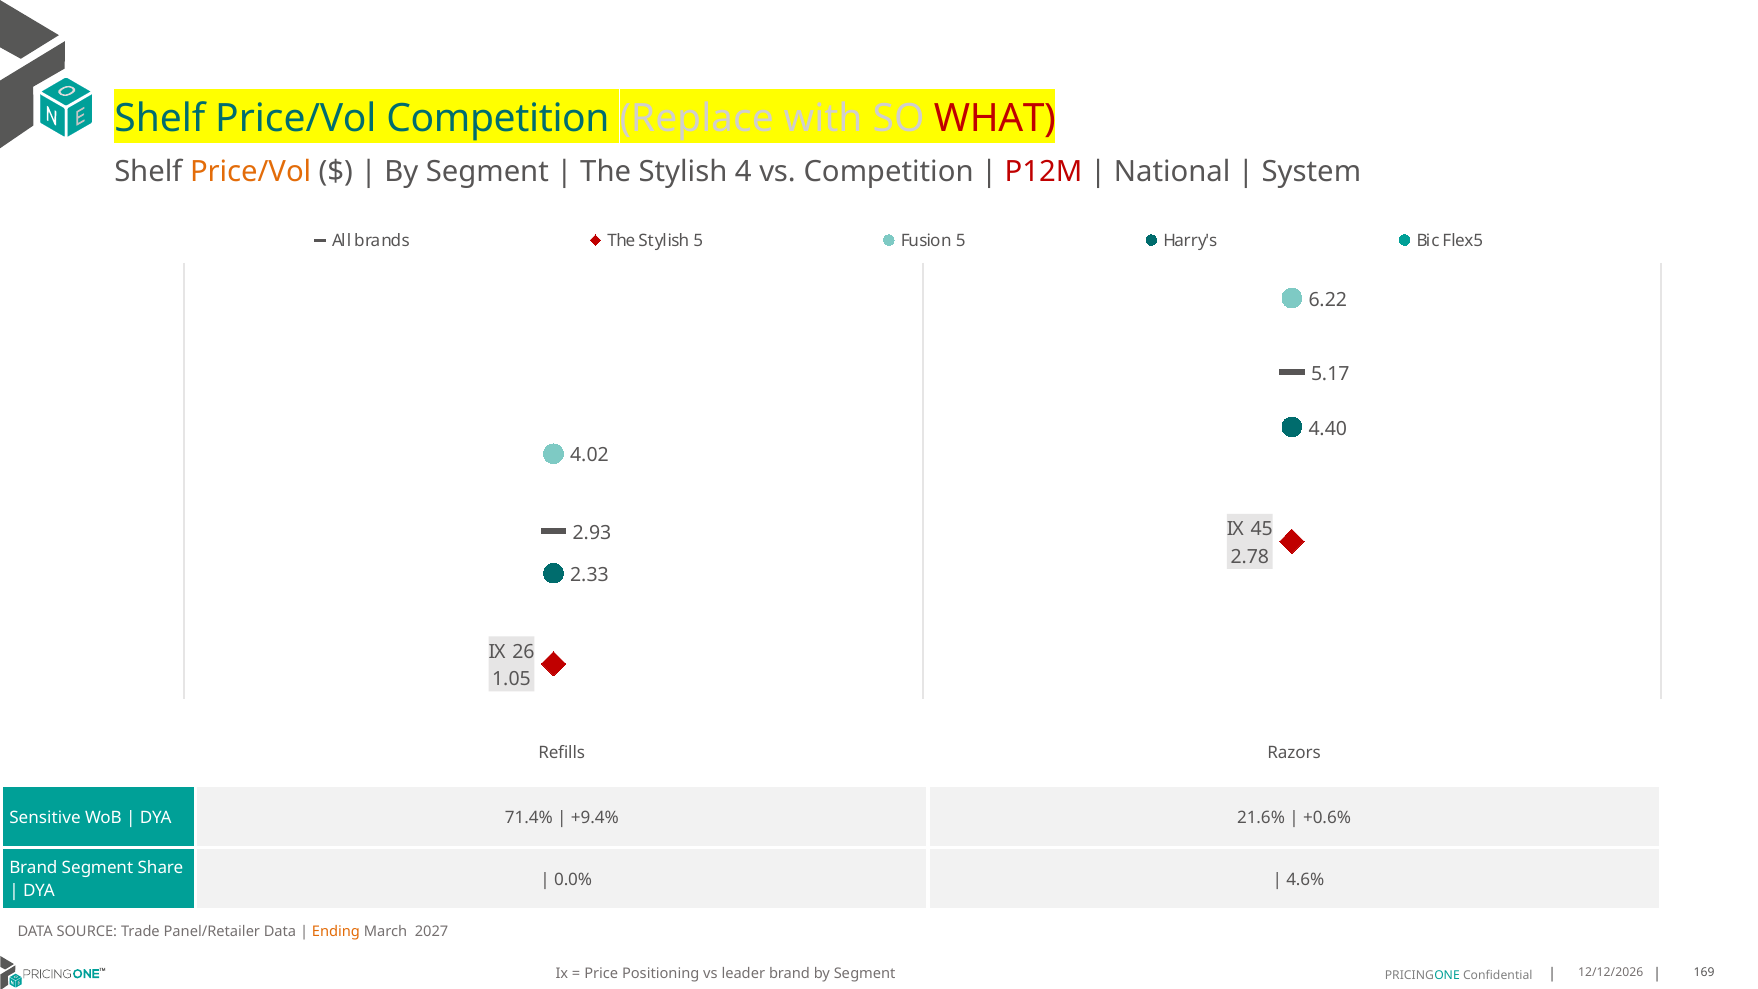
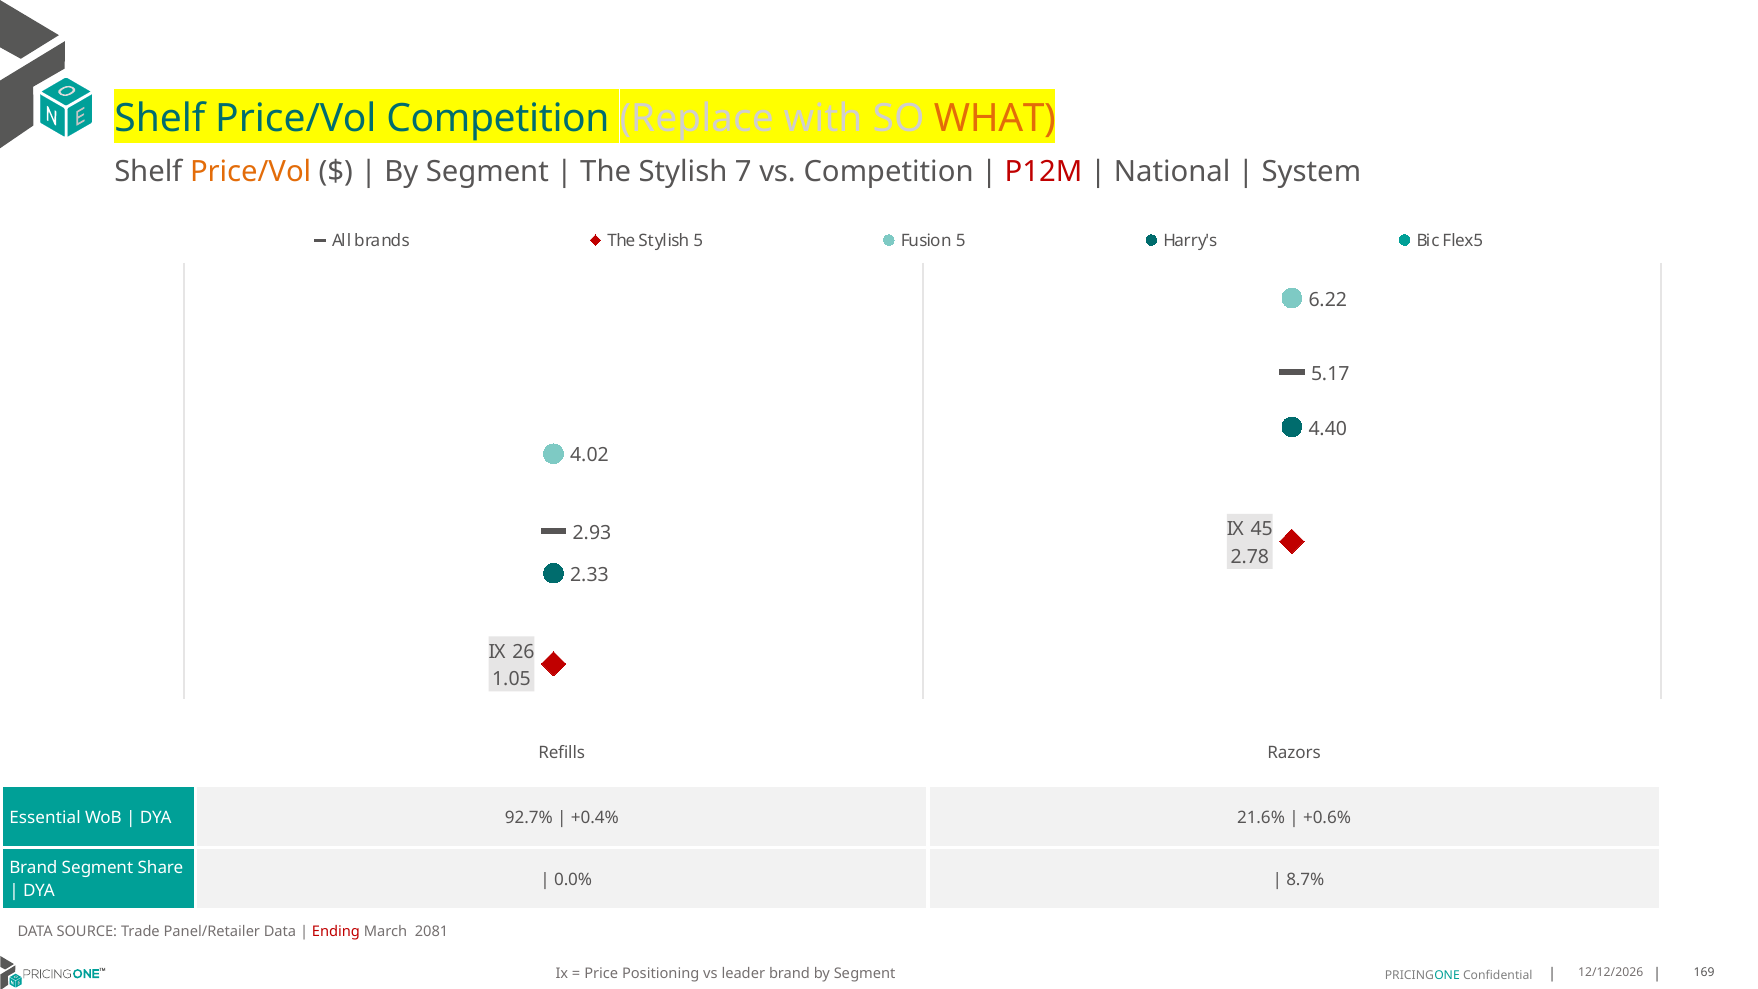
WHAT colour: red -> orange (995, 118)
4: 4 -> 7 (743, 171)
Sensitive: Sensitive -> Essential (45, 817)
71.4%: 71.4% -> 92.7% (529, 817)
+9.4%: +9.4% -> +0.4% (595, 817)
4.6%: 4.6% -> 8.7% (1305, 880)
Ending colour: orange -> red (336, 931)
2027: 2027 -> 2081 (432, 931)
